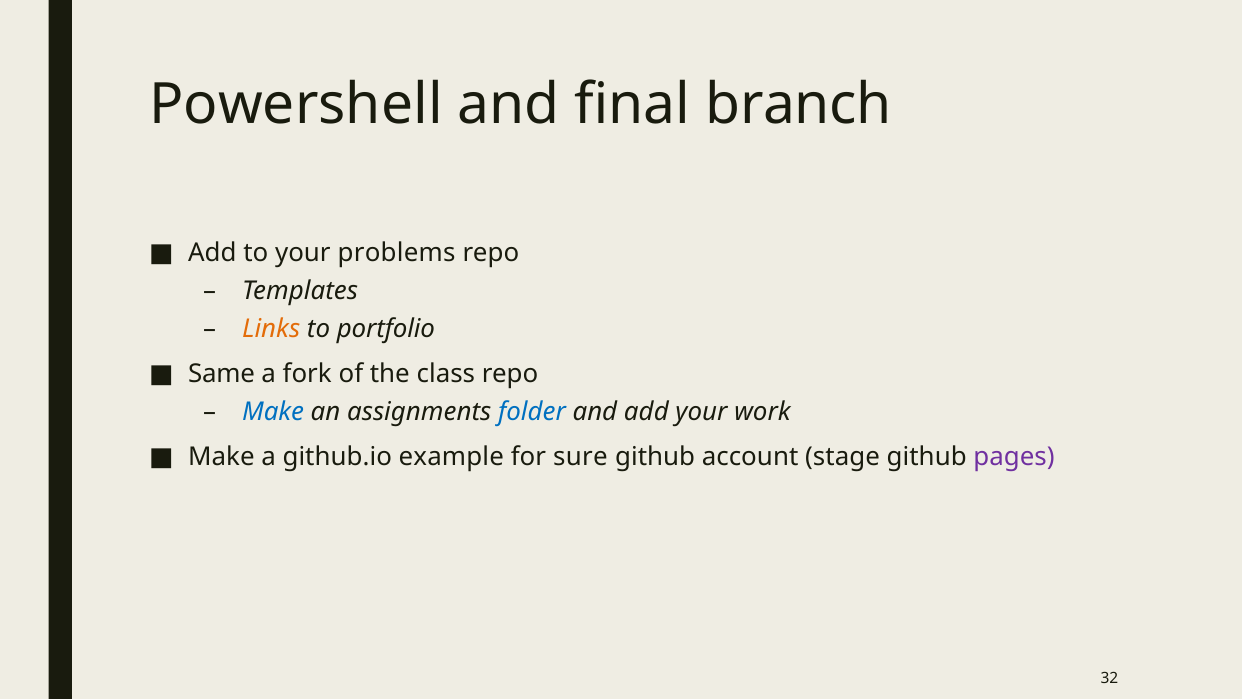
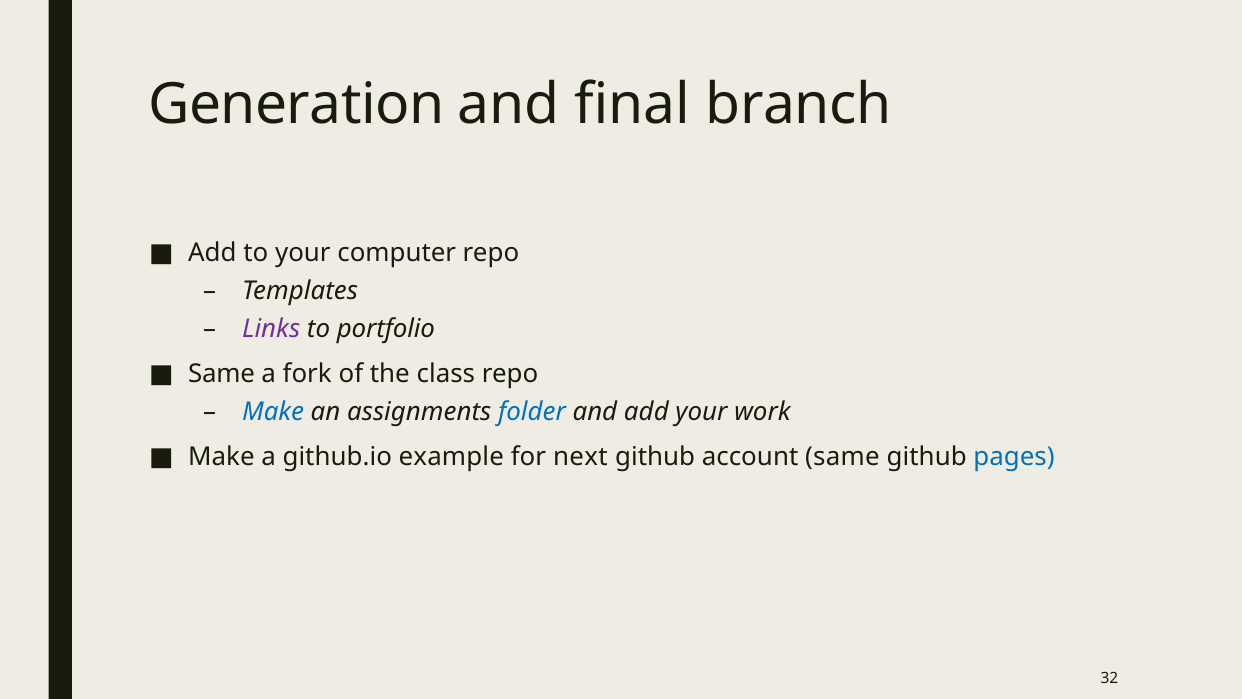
Powershell: Powershell -> Generation (296, 104)
problems: problems -> computer (397, 252)
Links colour: orange -> purple (271, 329)
sure: sure -> next (580, 457)
account stage: stage -> same (842, 457)
pages colour: purple -> blue (1014, 457)
